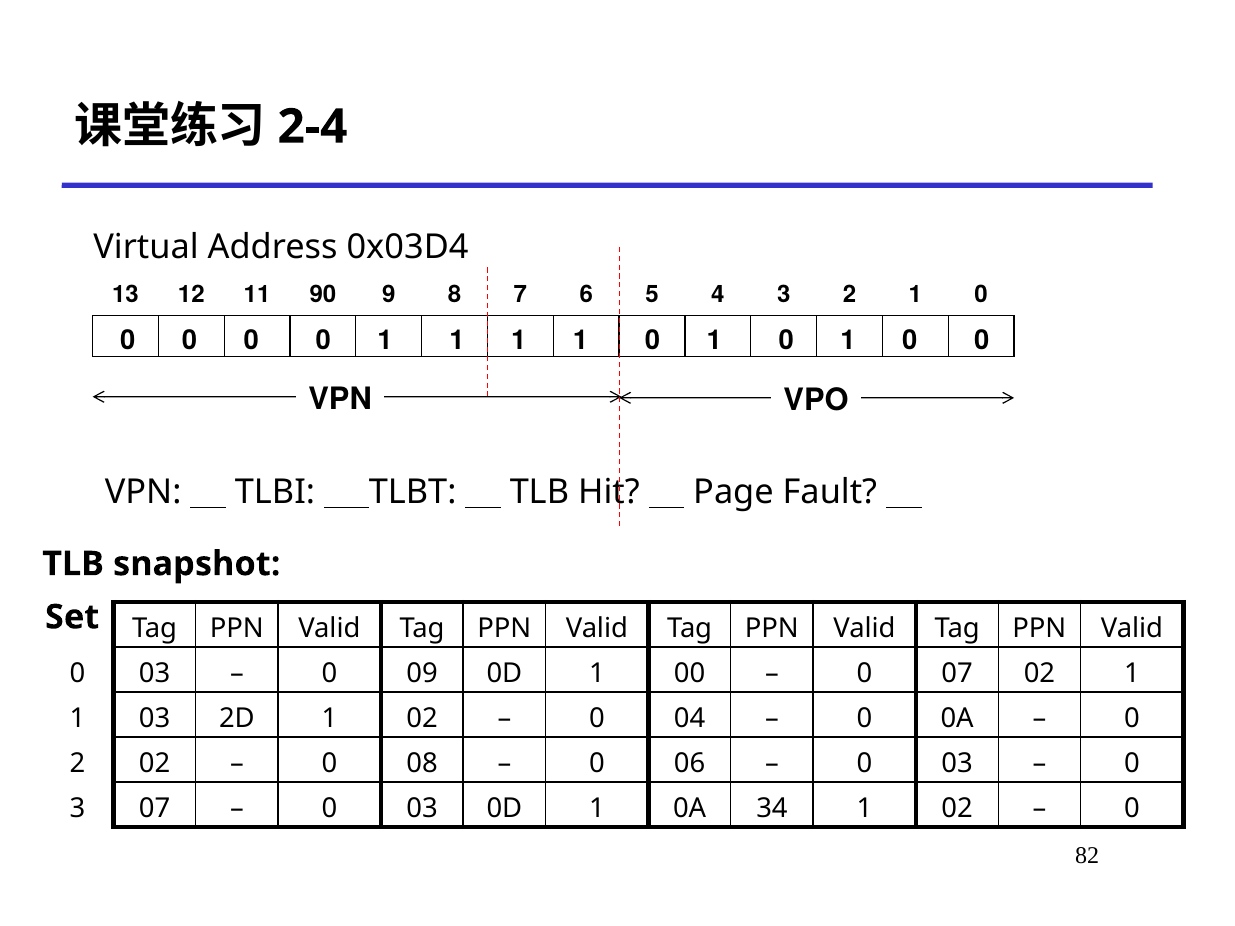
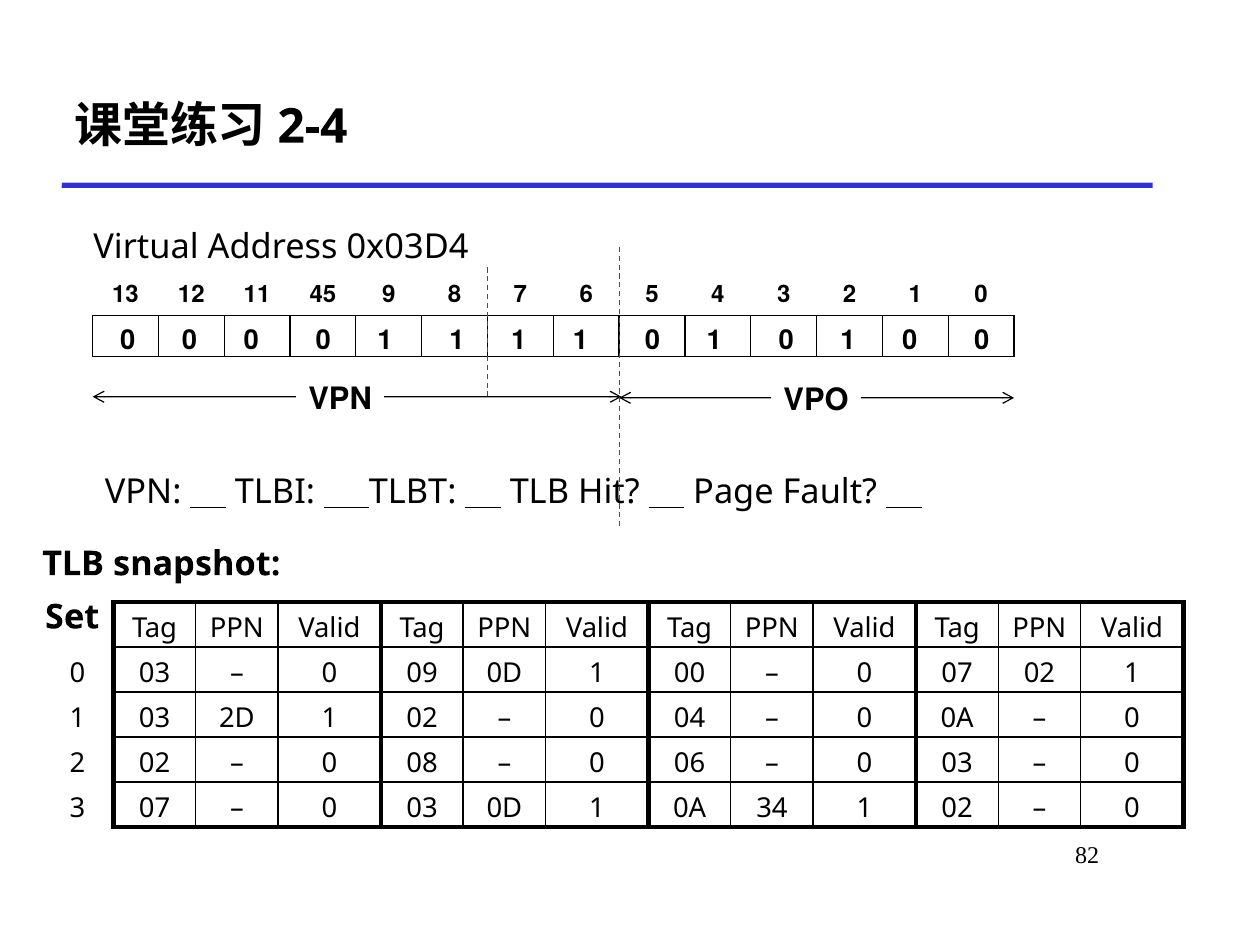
90: 90 -> 45 (323, 295)
